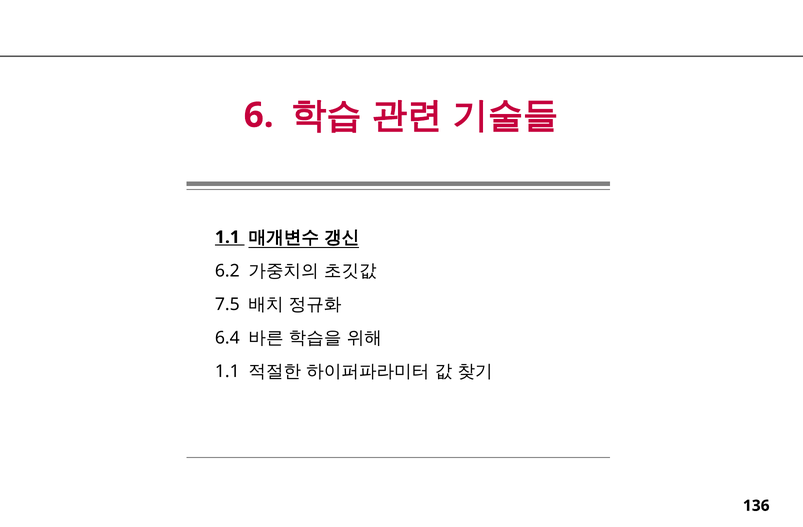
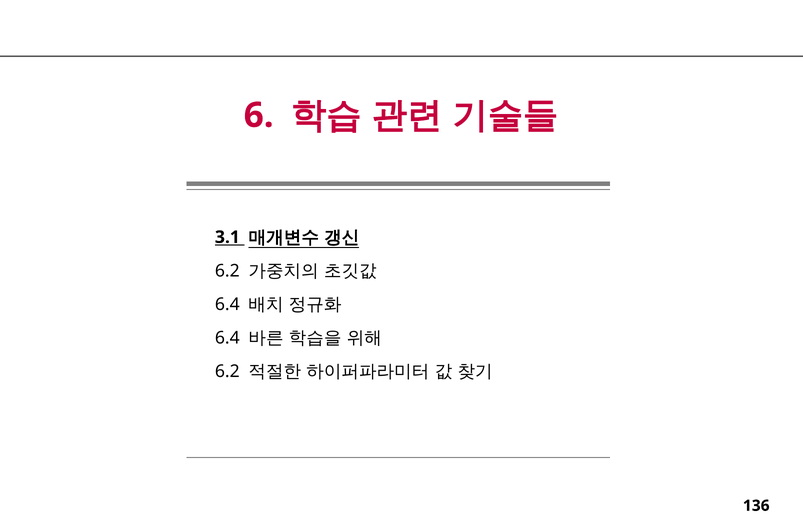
1.1: 1.1 -> 3.1 (227, 237)
7.5: 7.5 -> 6.4 (227, 305)
1.1: 1.1 -> 6.2 (227, 372)
